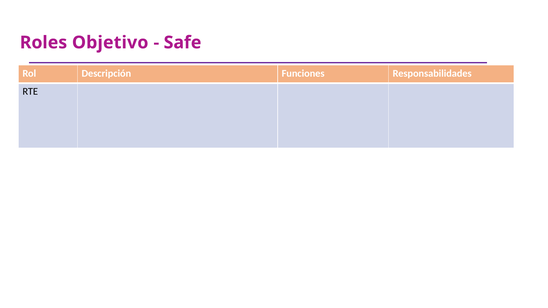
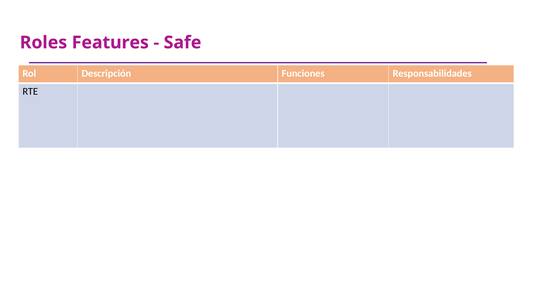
Objetivo: Objetivo -> Features (110, 43)
